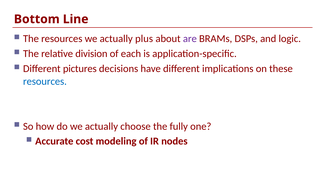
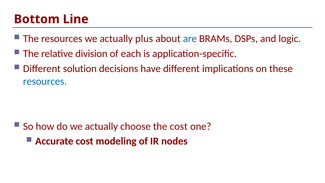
are colour: purple -> blue (190, 39)
pictures: pictures -> solution (80, 69)
the fully: fully -> cost (179, 126)
